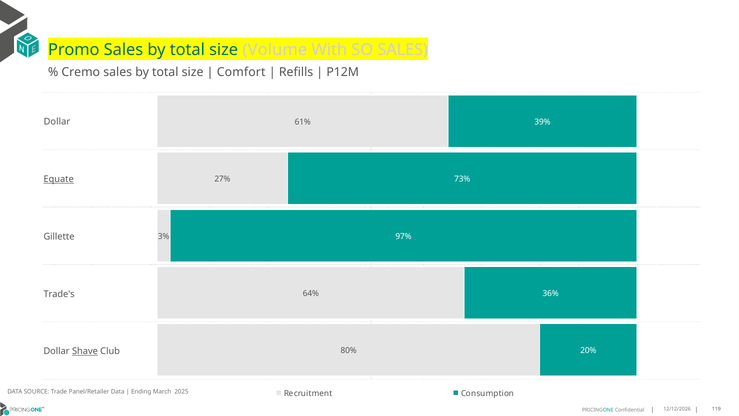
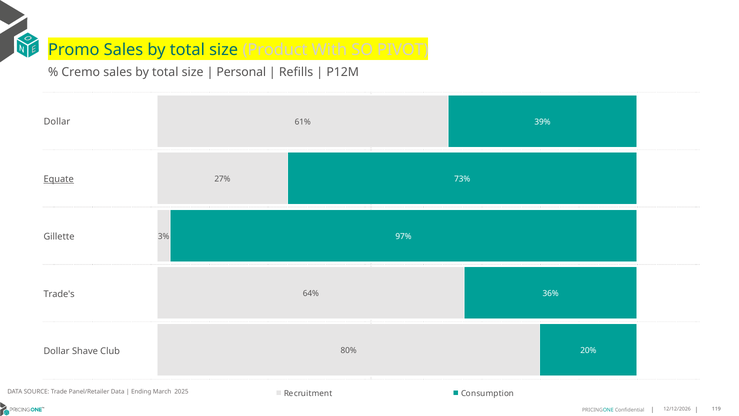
Volume: Volume -> Product (275, 50)
SO SALES: SALES -> PIVOT (403, 50)
Comfort: Comfort -> Personal (241, 72)
Shave underline: present -> none (85, 351)
